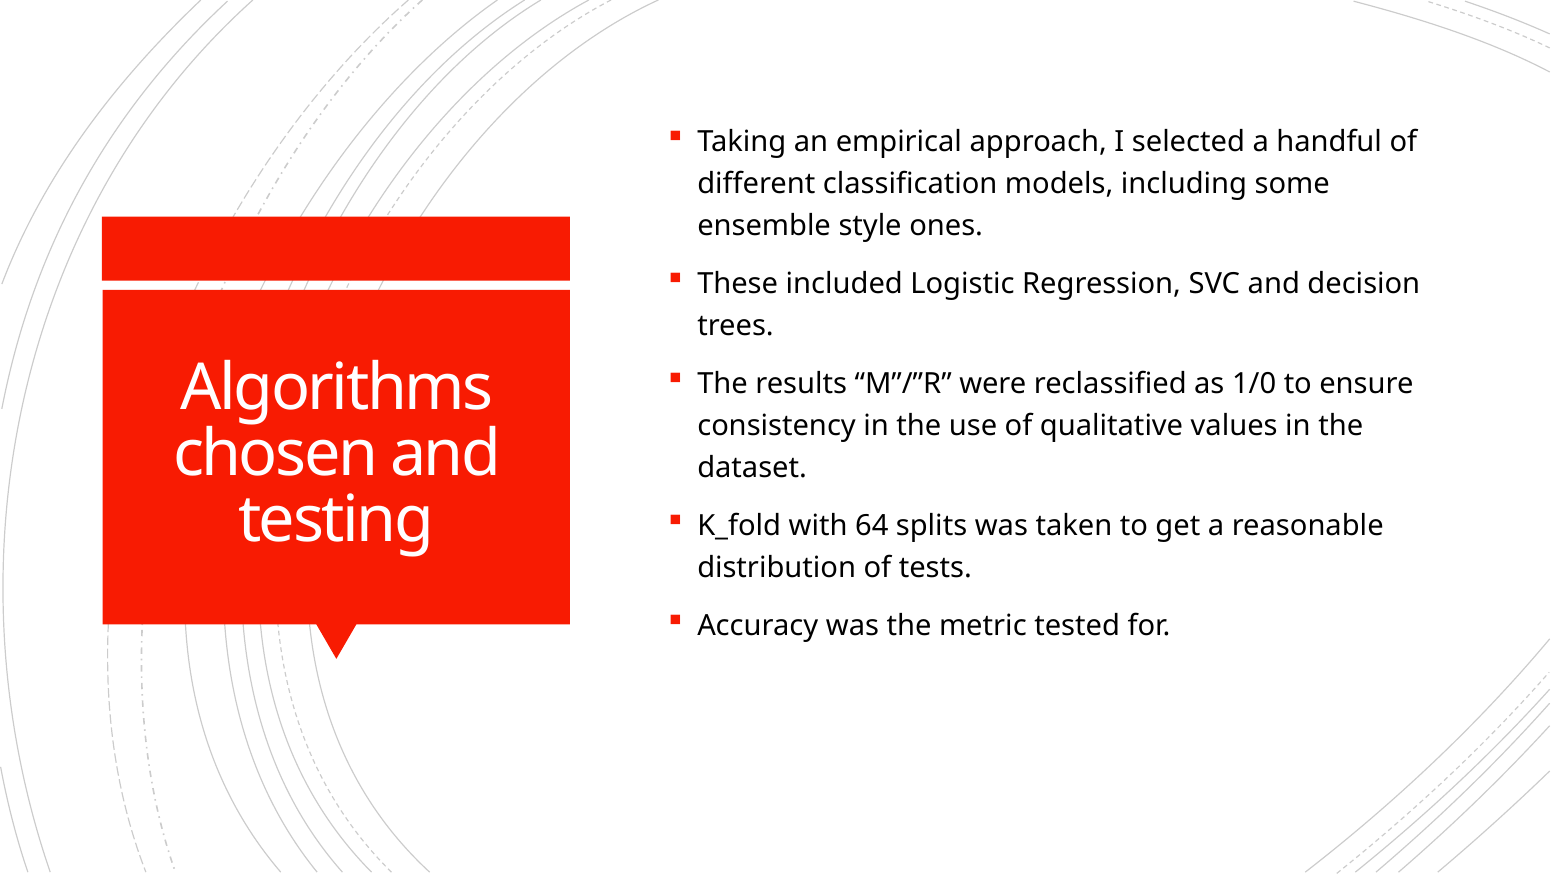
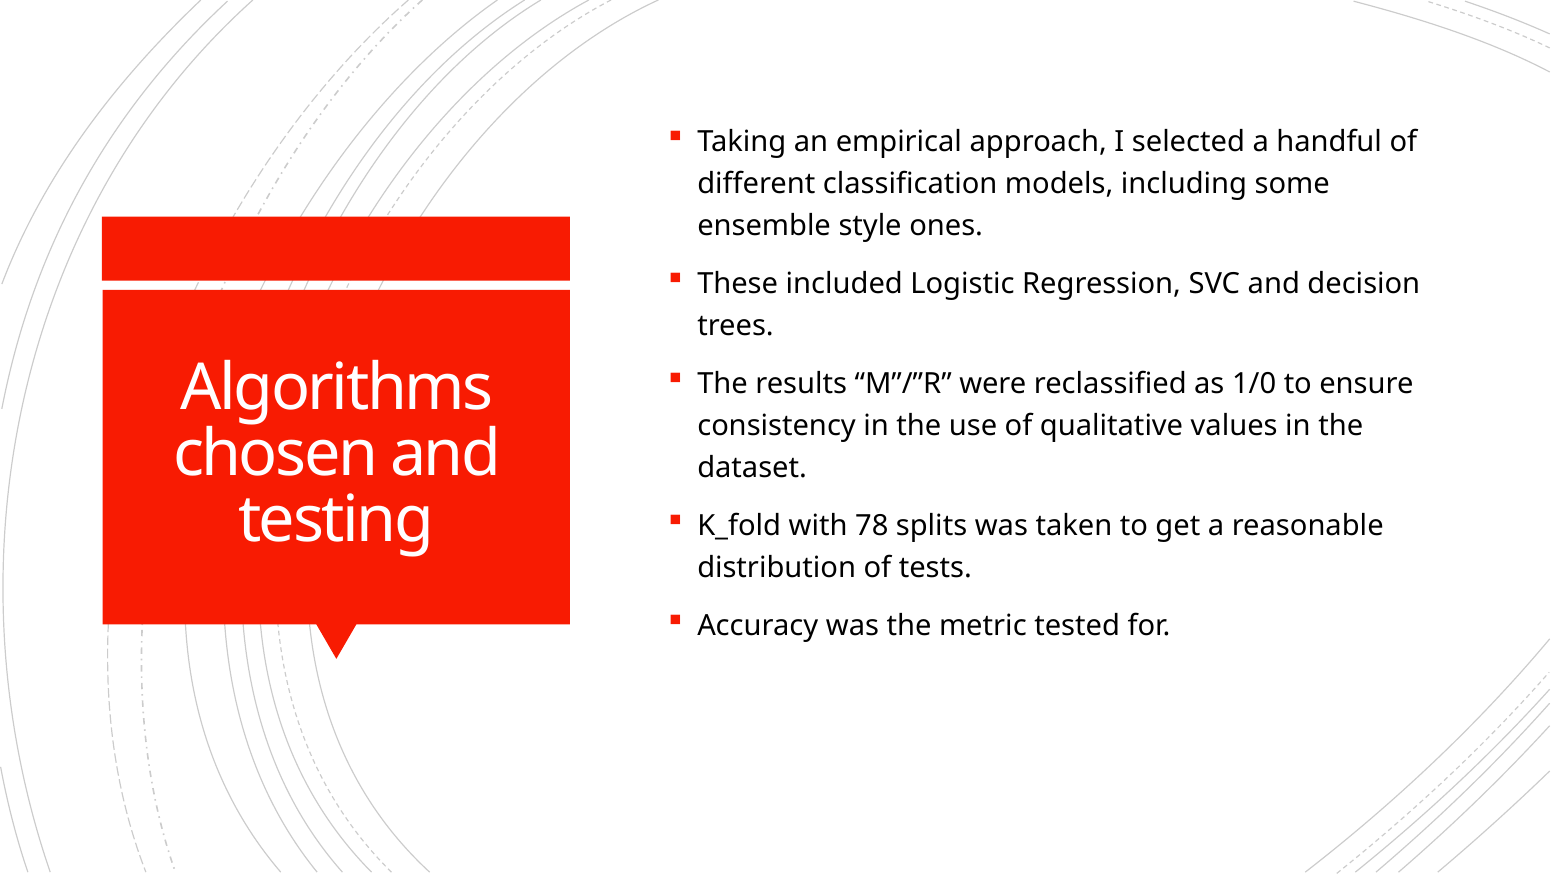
64: 64 -> 78 (872, 526)
